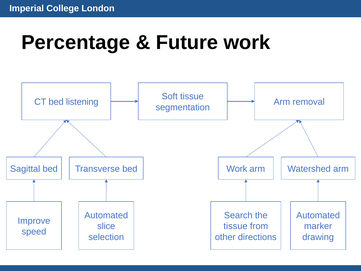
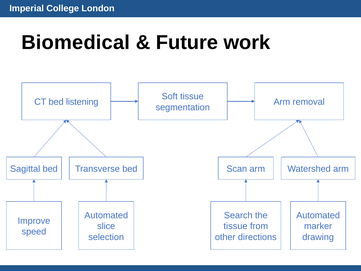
Percentage: Percentage -> Biomedical (76, 43)
bed Work: Work -> Scan (237, 169)
